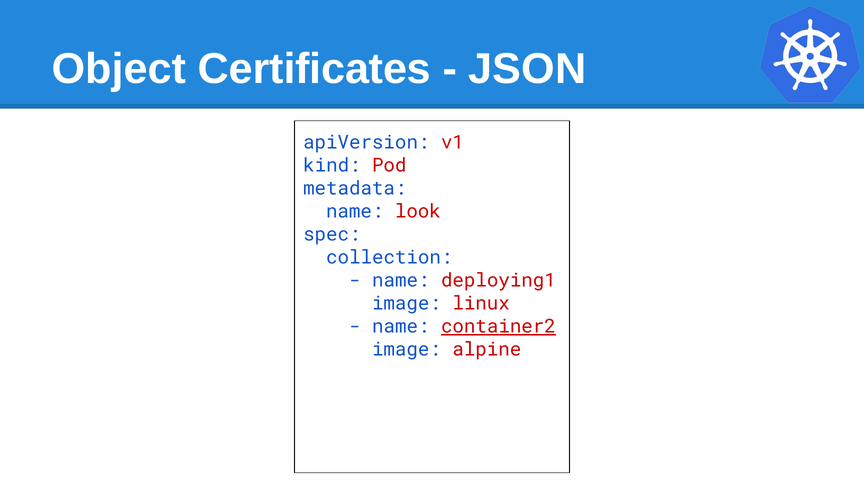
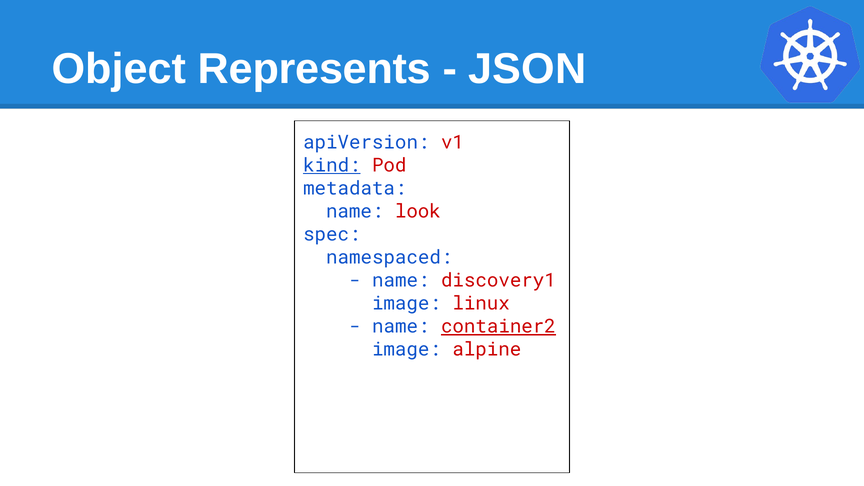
Certificates: Certificates -> Represents (314, 69)
kind underline: none -> present (332, 165)
collection: collection -> namespaced (389, 257)
deploying1: deploying1 -> discovery1 (498, 280)
